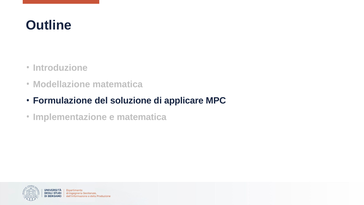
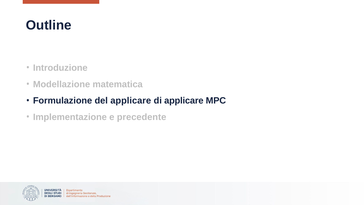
del soluzione: soluzione -> applicare (131, 101)
e matematica: matematica -> precedente (142, 117)
